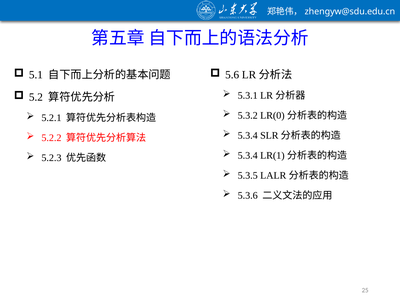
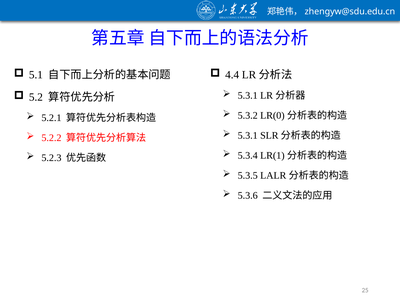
5.6: 5.6 -> 4.4 (232, 75)
5.3.4: 5.3.4 -> 5.3.1 (248, 136)
